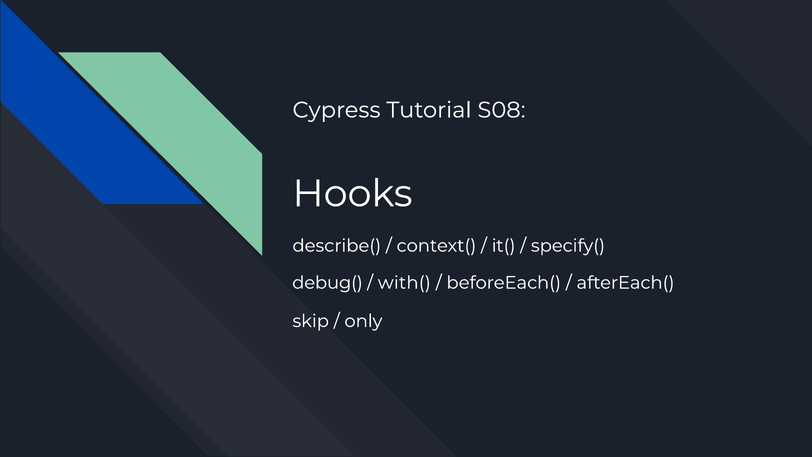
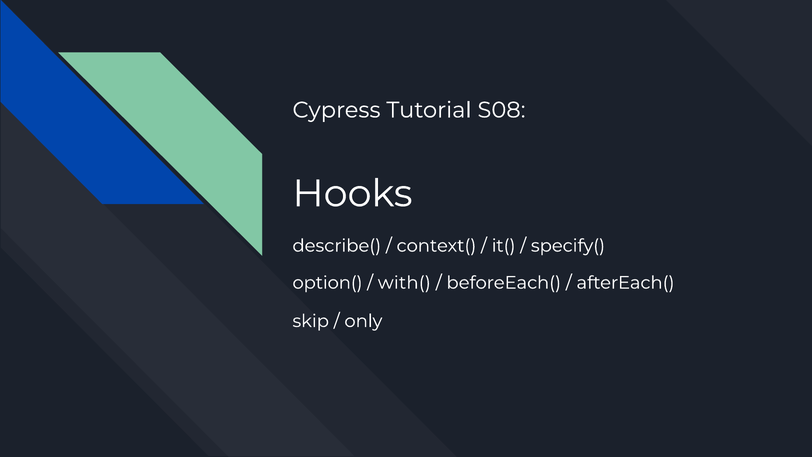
debug(: debug( -> option( (327, 283)
